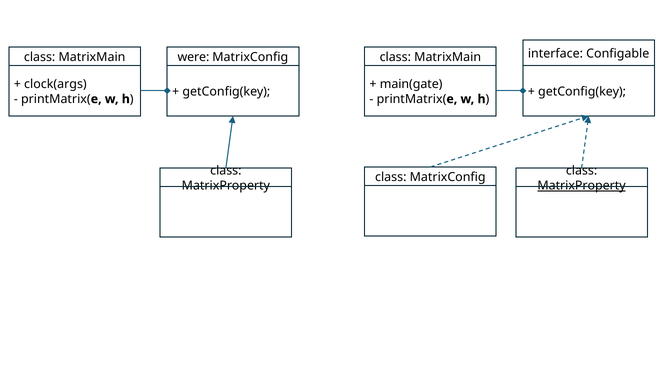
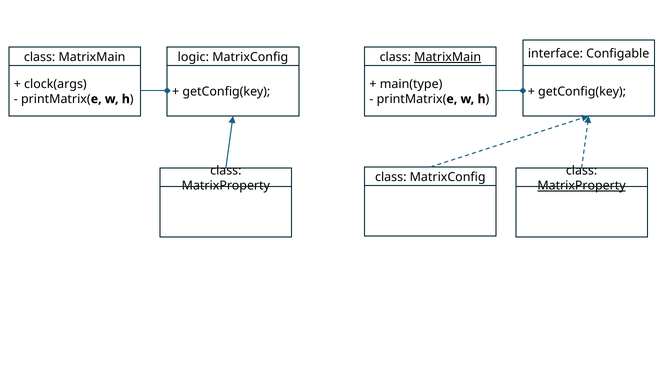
were: were -> logic (193, 57)
MatrixMain underline: none -> present (448, 57)
main(gate: main(gate -> main(type (411, 84)
